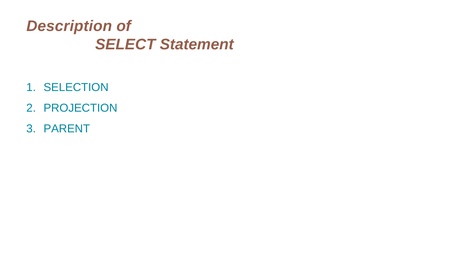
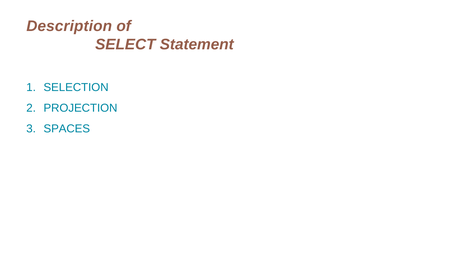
PARENT: PARENT -> SPACES (67, 129)
